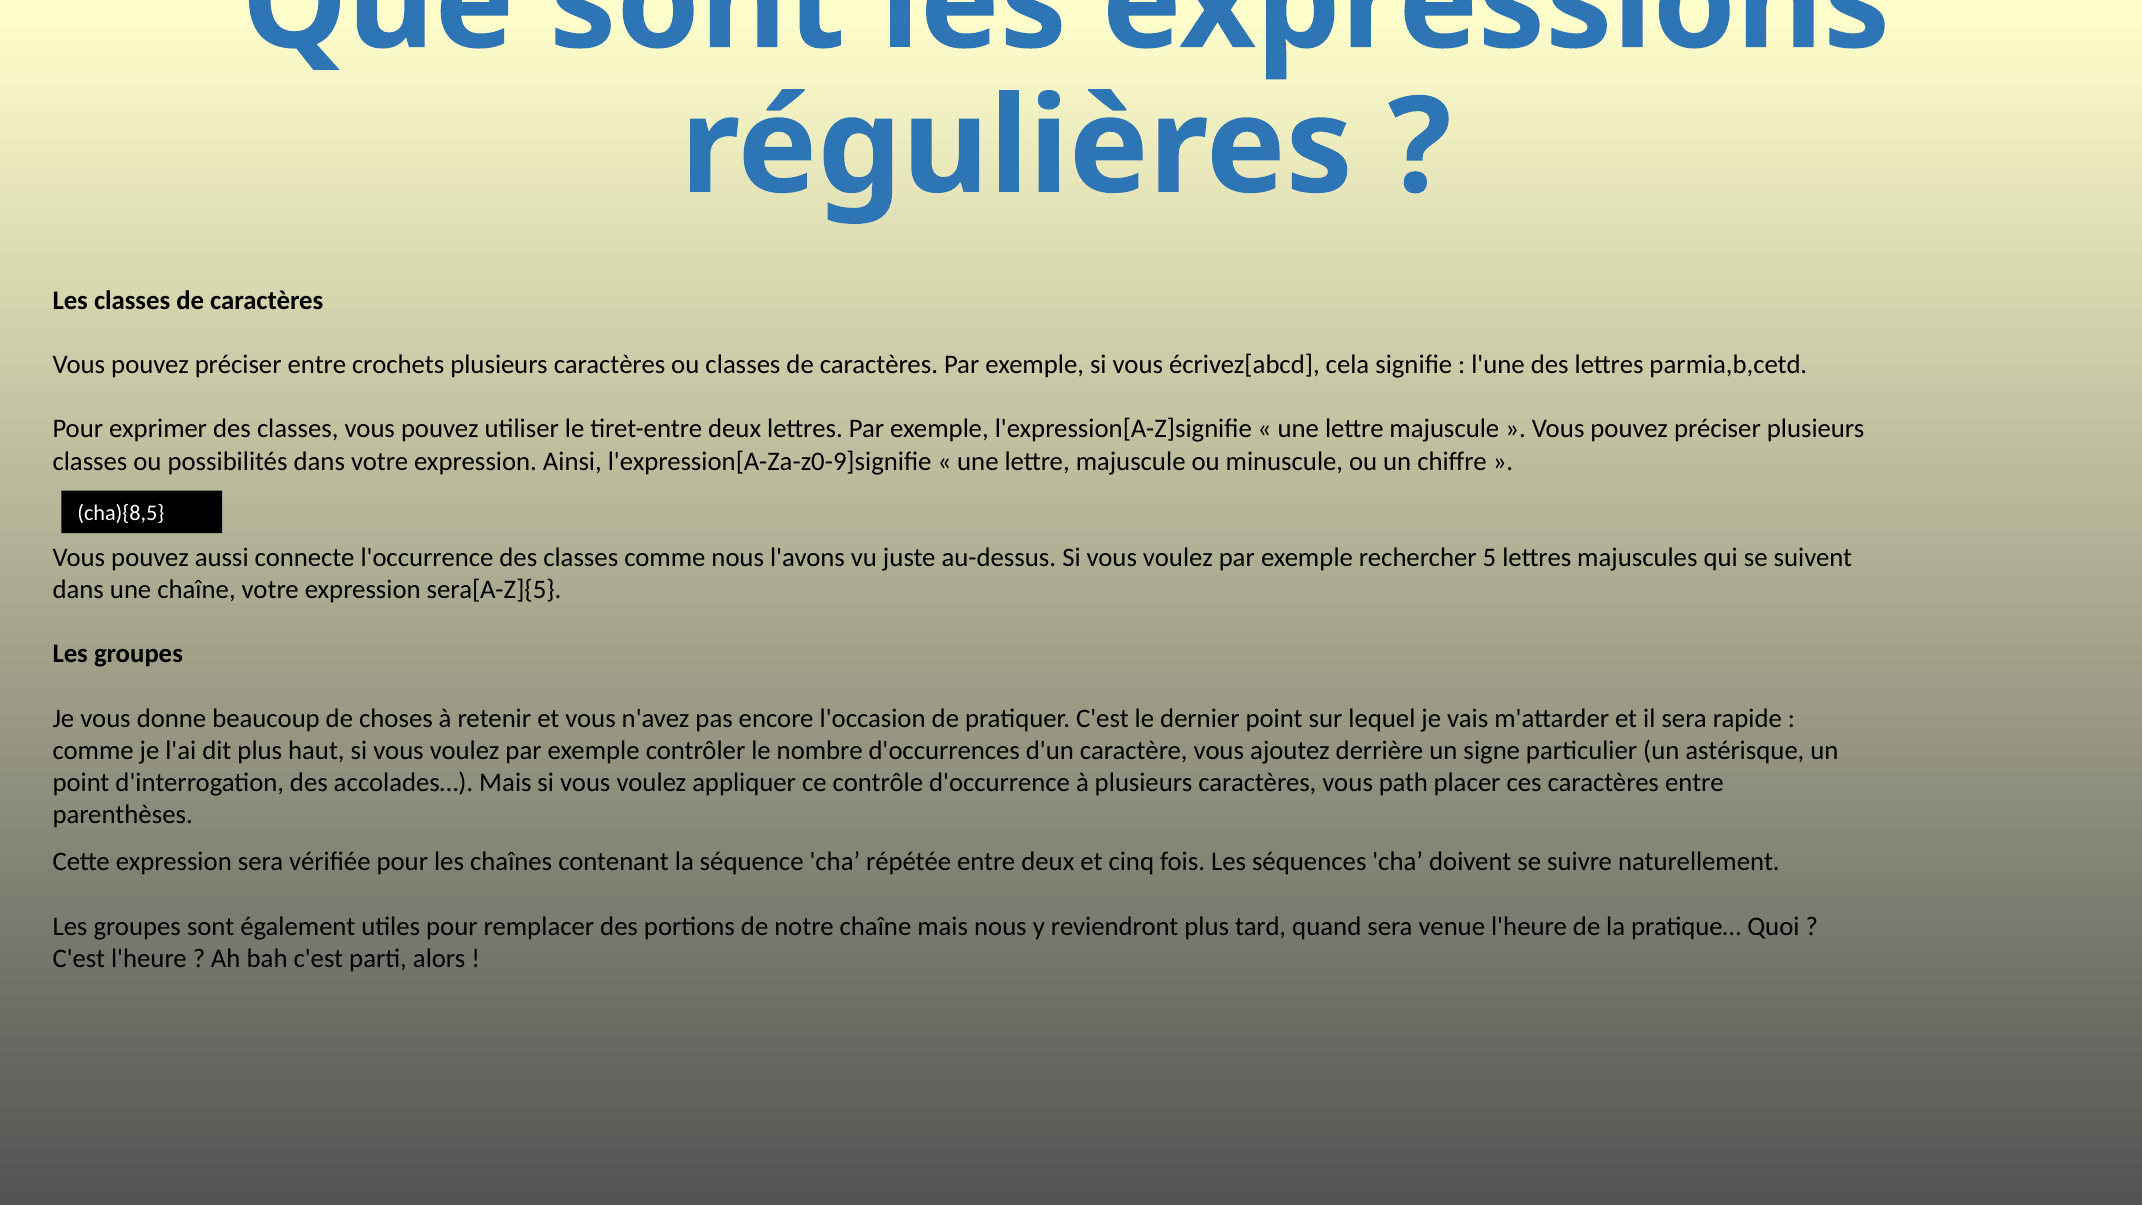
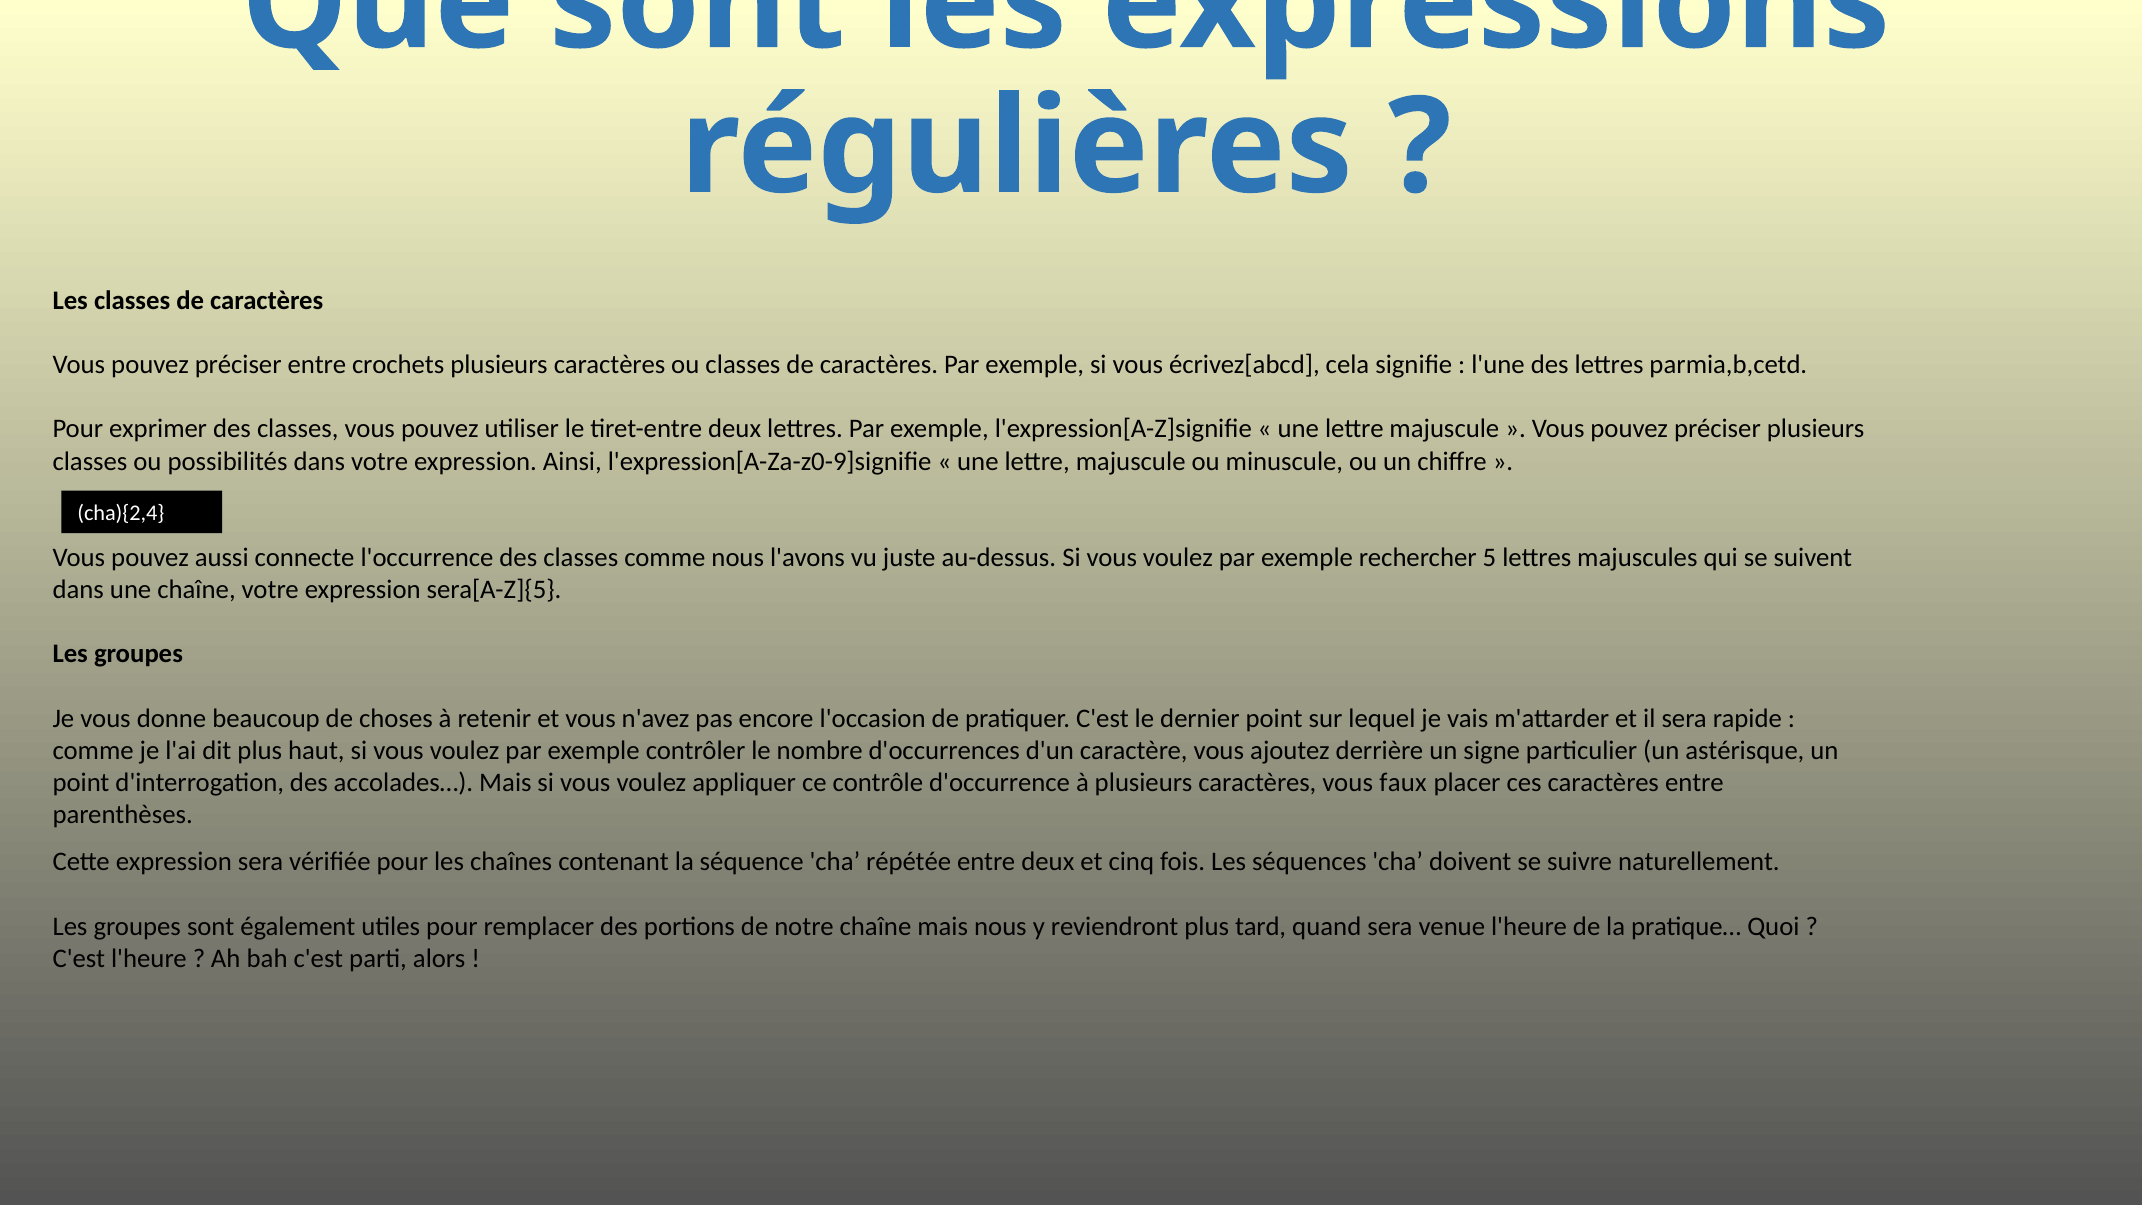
cha){8,5: cha){8,5 -> cha){2,4 (121, 513)
path: path -> faux (1403, 782)
